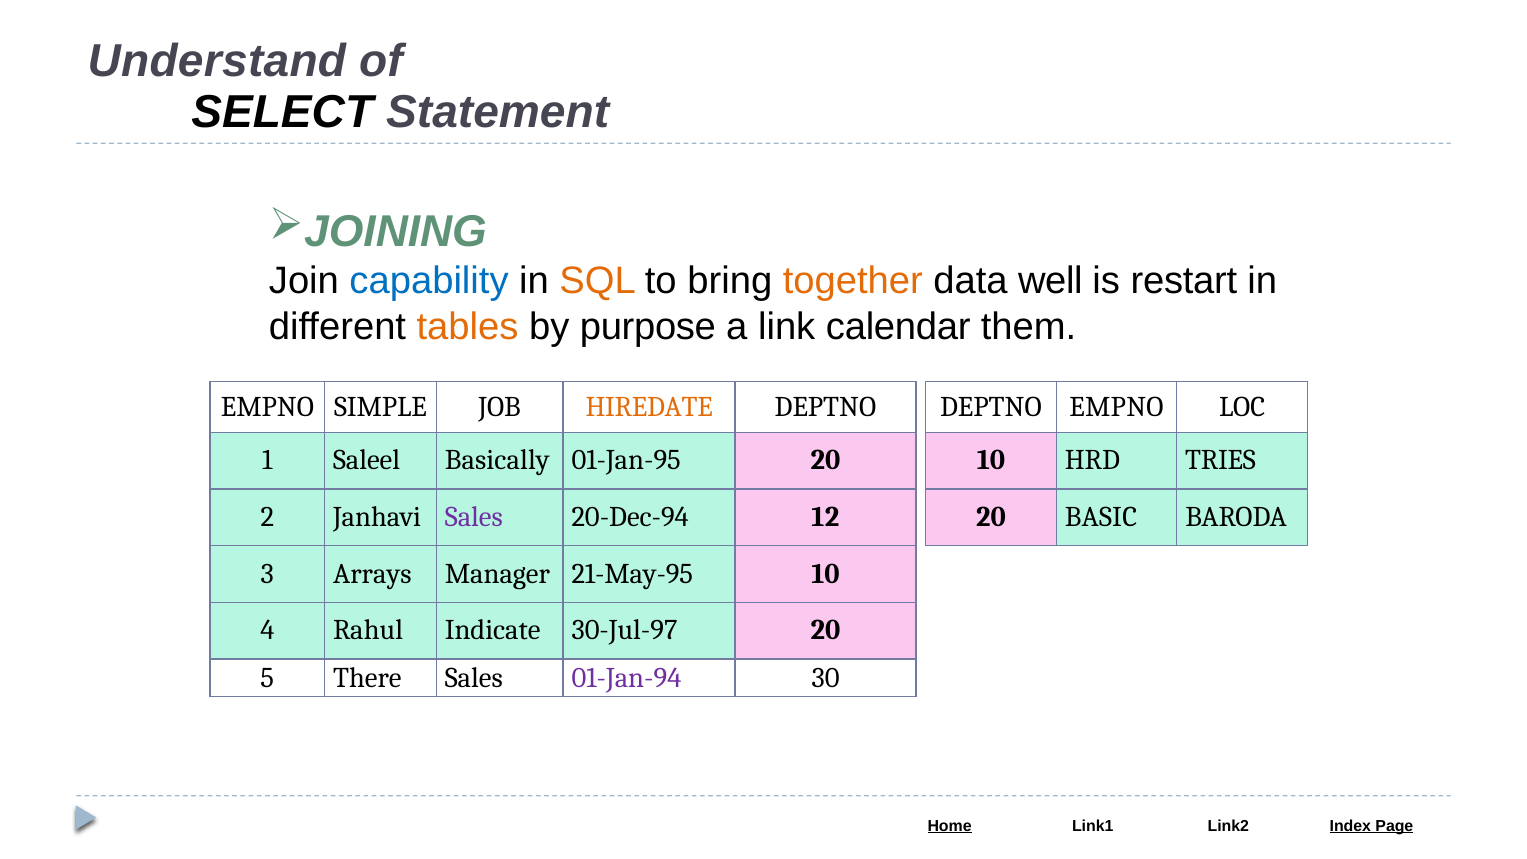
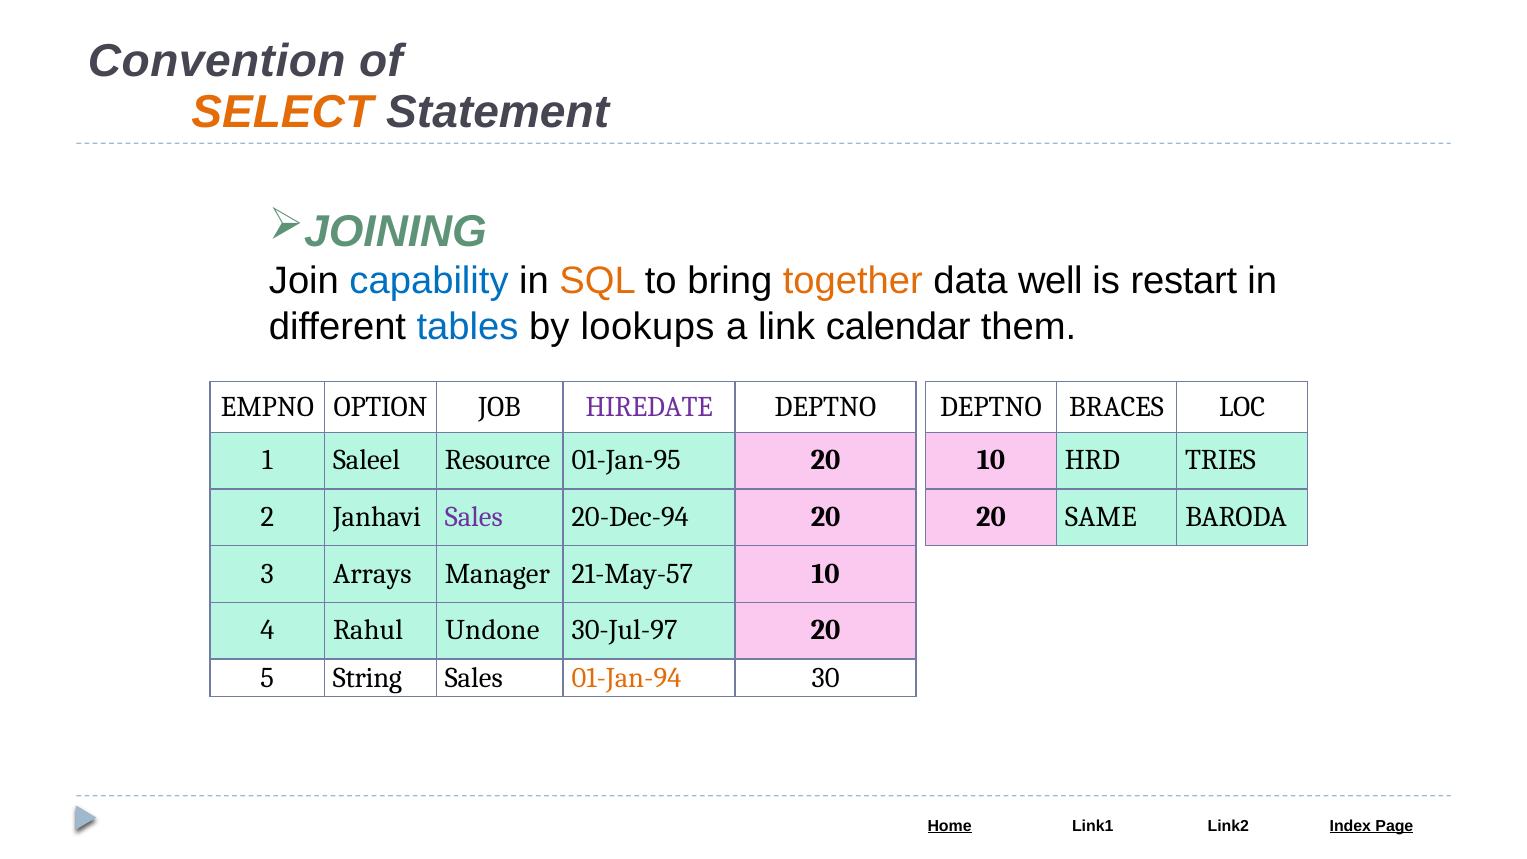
Understand: Understand -> Convention (217, 61)
SELECT colour: black -> orange (282, 113)
tables colour: orange -> blue (468, 327)
purpose: purpose -> lookups (648, 327)
SIMPLE: SIMPLE -> OPTION (381, 407)
HIREDATE colour: orange -> purple (649, 407)
DEPTNO EMPNO: EMPNO -> BRACES (1117, 407)
Basically: Basically -> Resource (497, 460)
20-Dec-94 12: 12 -> 20 (826, 517)
BASIC: BASIC -> SAME (1101, 517)
21-May-95: 21-May-95 -> 21-May-57 (632, 574)
Indicate: Indicate -> Undone (492, 630)
There: There -> String (368, 678)
01-Jan-94 colour: purple -> orange (626, 678)
